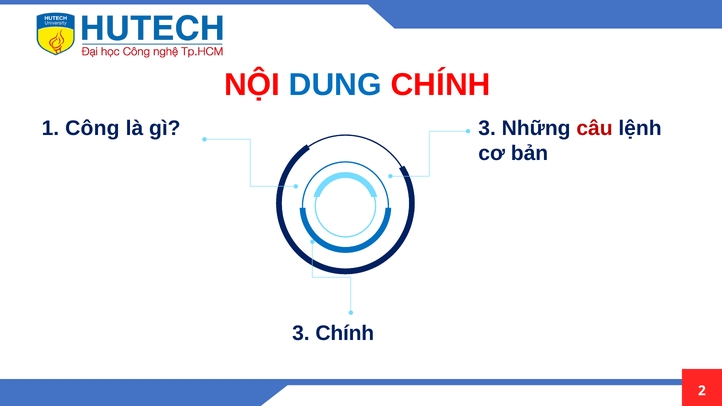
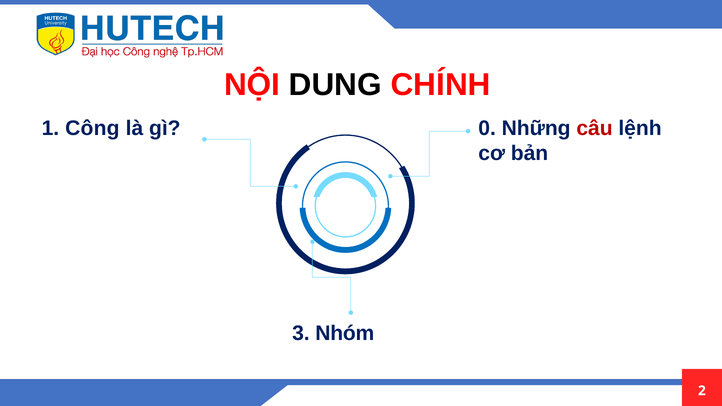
DUNG colour: blue -> black (335, 85)
gì 3: 3 -> 0 (487, 128)
3 Chính: Chính -> Nhóm (345, 334)
